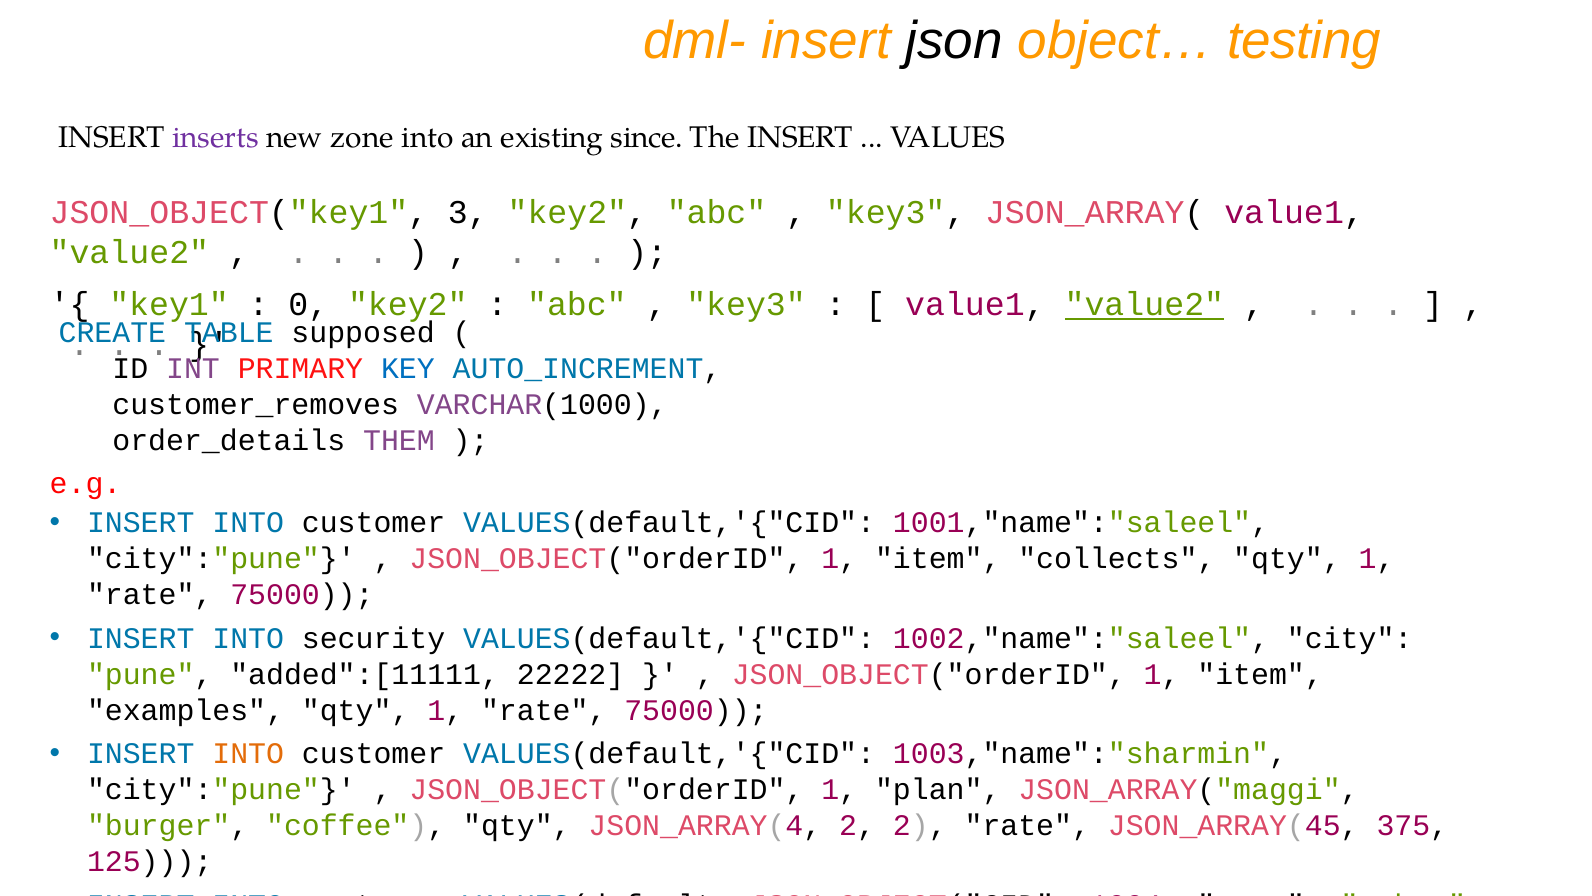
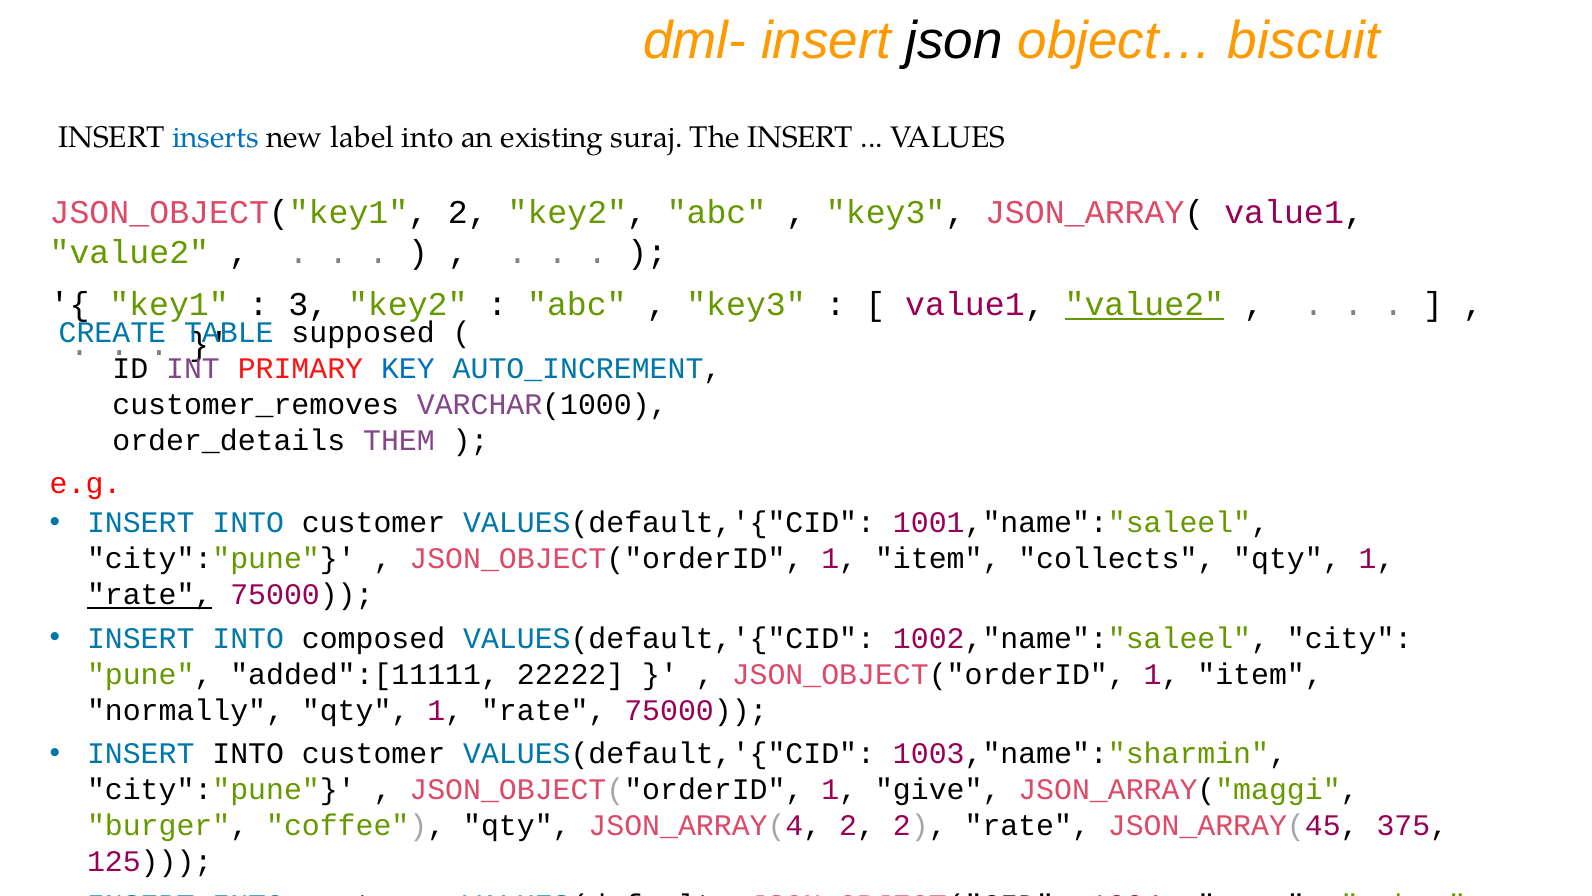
testing: testing -> biscuit (1304, 41)
inserts colour: purple -> blue (215, 137)
zone: zone -> label (362, 137)
since: since -> suraj (647, 137)
JSON_OBJECT("key1 3: 3 -> 2 (468, 213)
0: 0 -> 3 (308, 304)
rate underline: none -> present (150, 594)
security: security -> composed (374, 638)
examples: examples -> normally (186, 710)
INTO colour: orange -> black (248, 754)
plan: plan -> give (938, 789)
